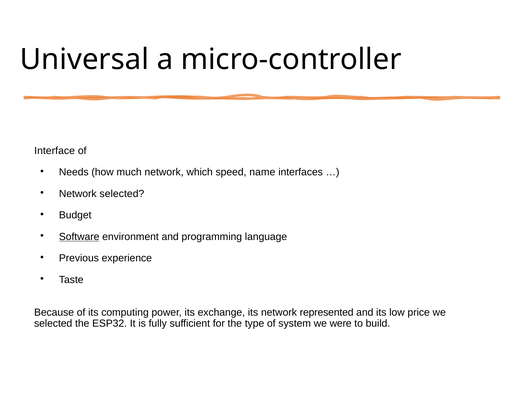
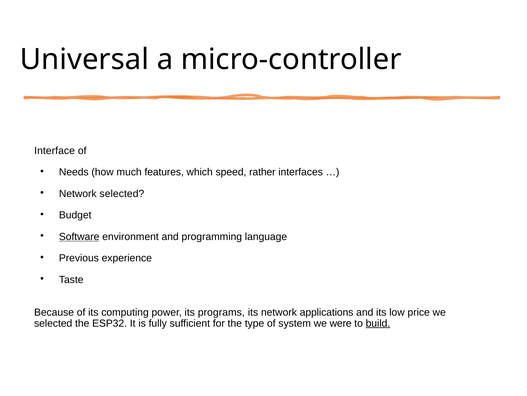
much network: network -> features (164, 172)
name: name -> rather (262, 172)
exchange: exchange -> programs (221, 312)
represented: represented -> applications (327, 312)
build underline: none -> present (378, 323)
